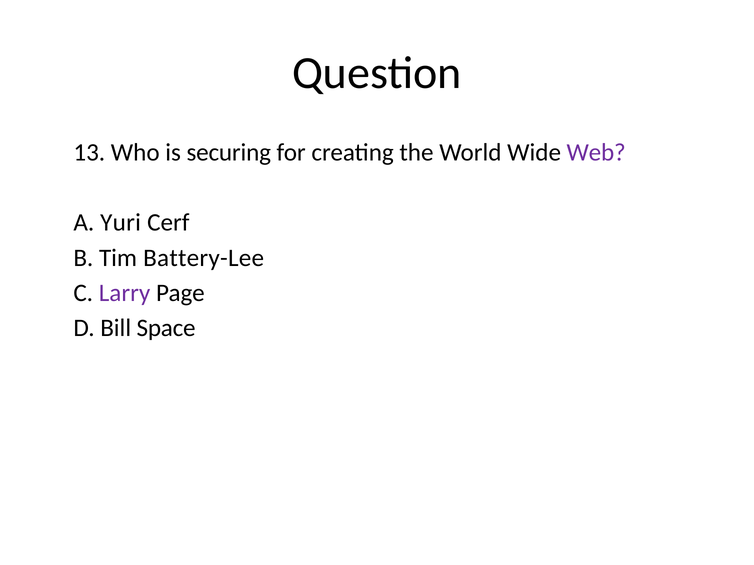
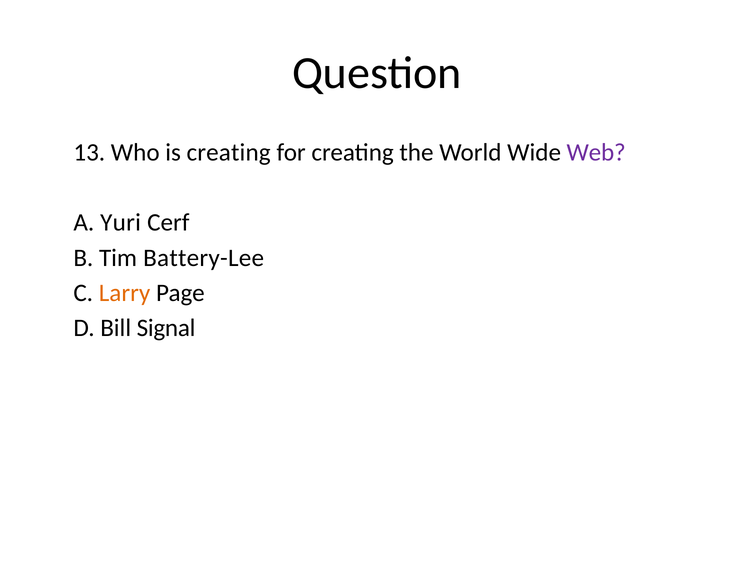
is securing: securing -> creating (229, 153)
Larry colour: purple -> orange (125, 293)
Space: Space -> Signal (166, 328)
